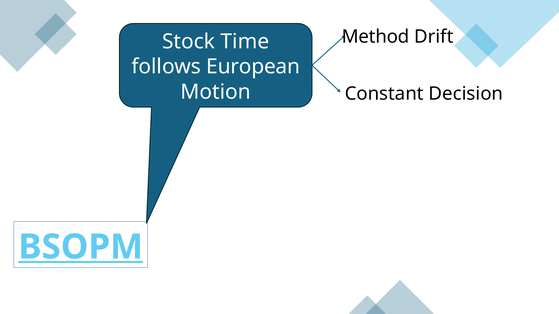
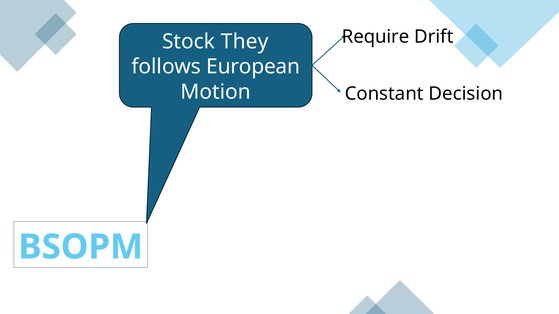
Method: Method -> Require (376, 37)
Time: Time -> They (245, 42)
BSOPM underline: present -> none (81, 247)
